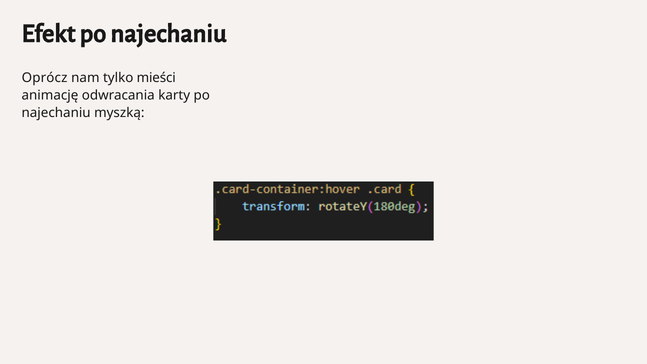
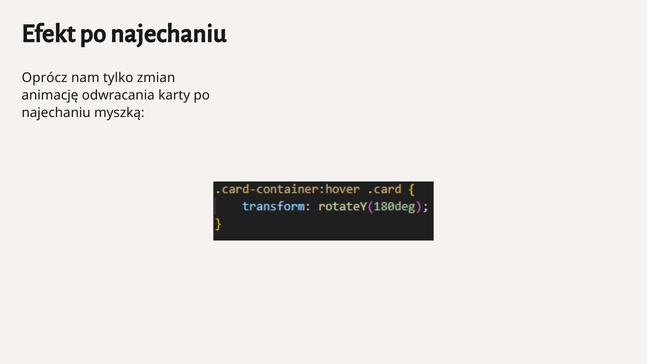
mieści: mieści -> zmian (156, 78)
